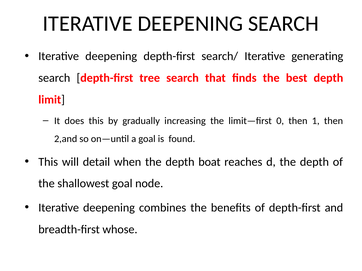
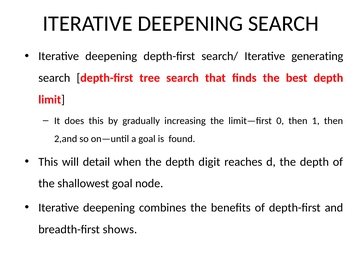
boat: boat -> digit (209, 162)
whose: whose -> shows (120, 230)
